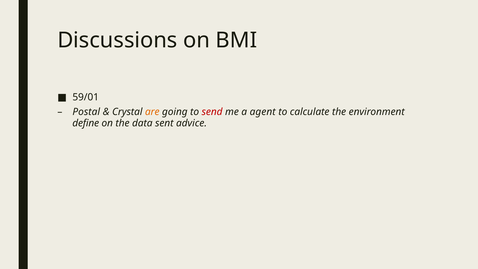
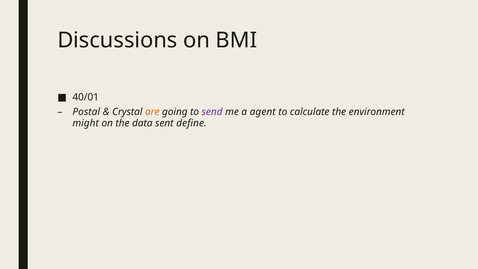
59/01: 59/01 -> 40/01 (86, 97)
send colour: red -> purple (212, 112)
define: define -> might (86, 123)
advice: advice -> define (191, 123)
